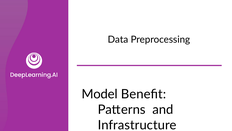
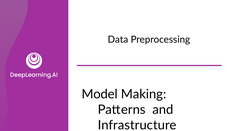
Beneﬁt: Beneﬁt -> Making (144, 94)
